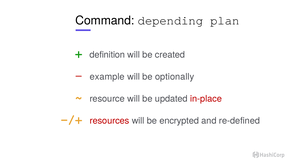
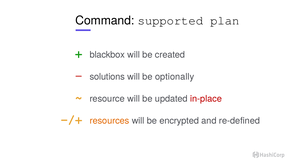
depending: depending -> supported (170, 20)
definition: definition -> blackbox (107, 55)
example: example -> solutions (107, 77)
resources colour: red -> orange (109, 121)
